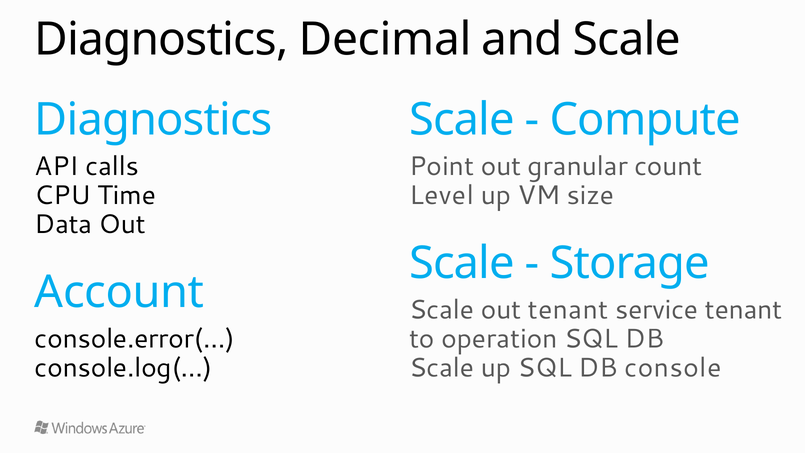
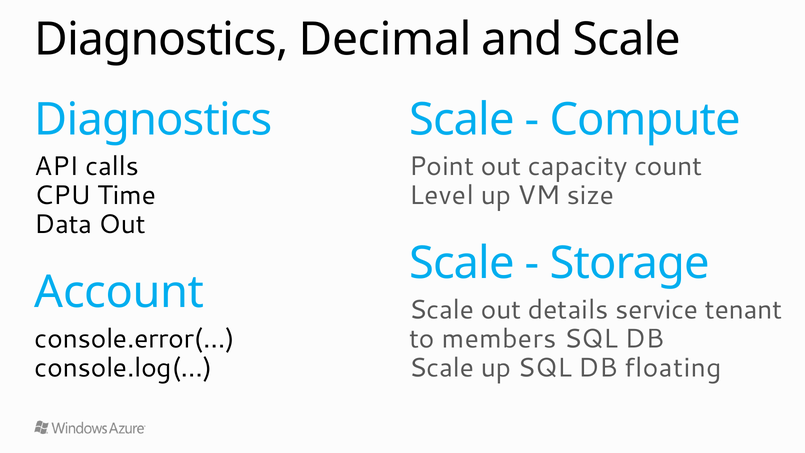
granular: granular -> capacity (578, 166)
out tenant: tenant -> details (568, 310)
operation: operation -> members (499, 339)
console: console -> floating (673, 368)
